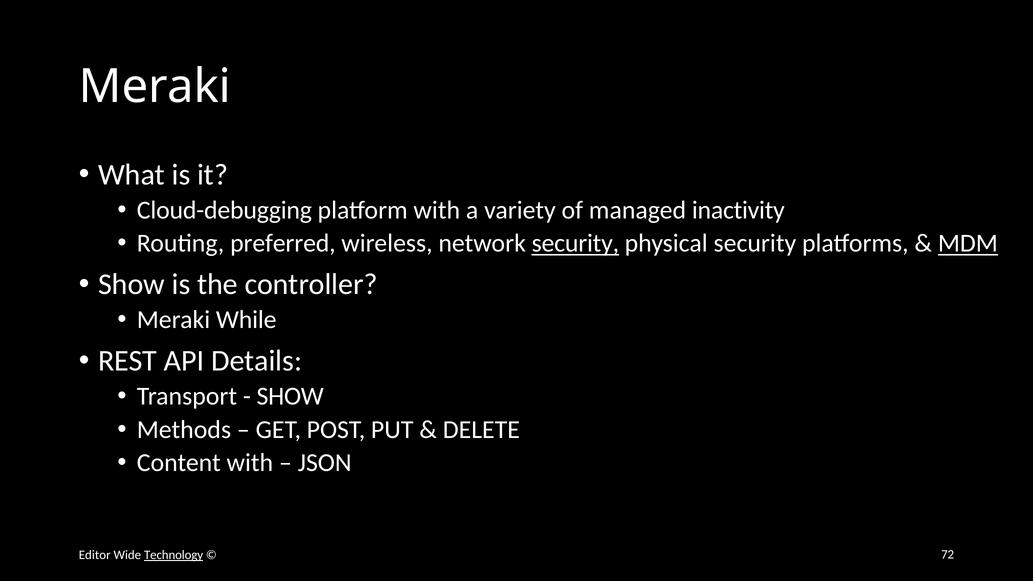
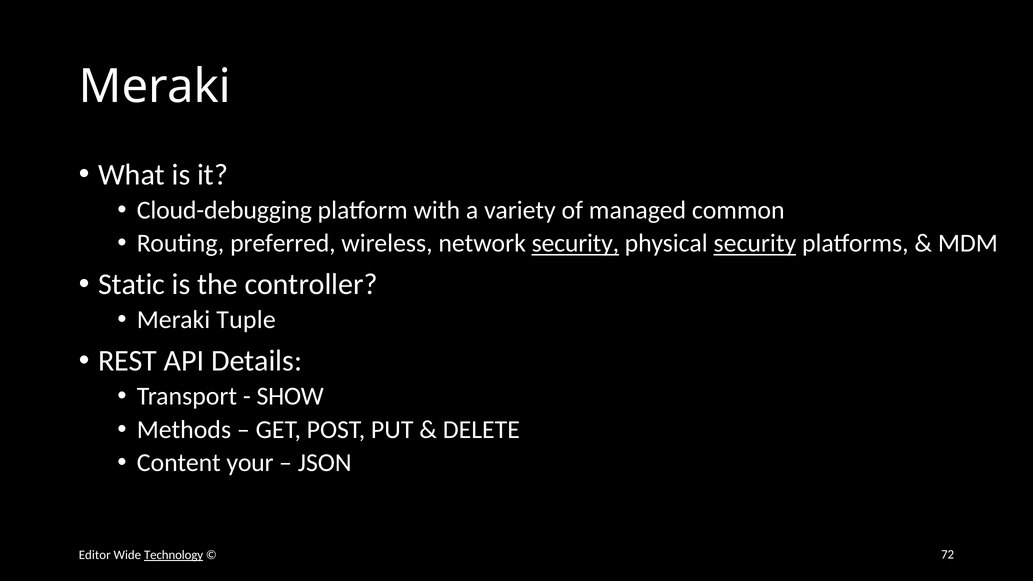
inactivity: inactivity -> common (738, 210)
security underline: none -> present (755, 243)
MDM underline: present -> none (968, 243)
Show: Show -> Static (132, 284)
While: While -> Tuple (246, 320)
Content with: with -> your (250, 463)
